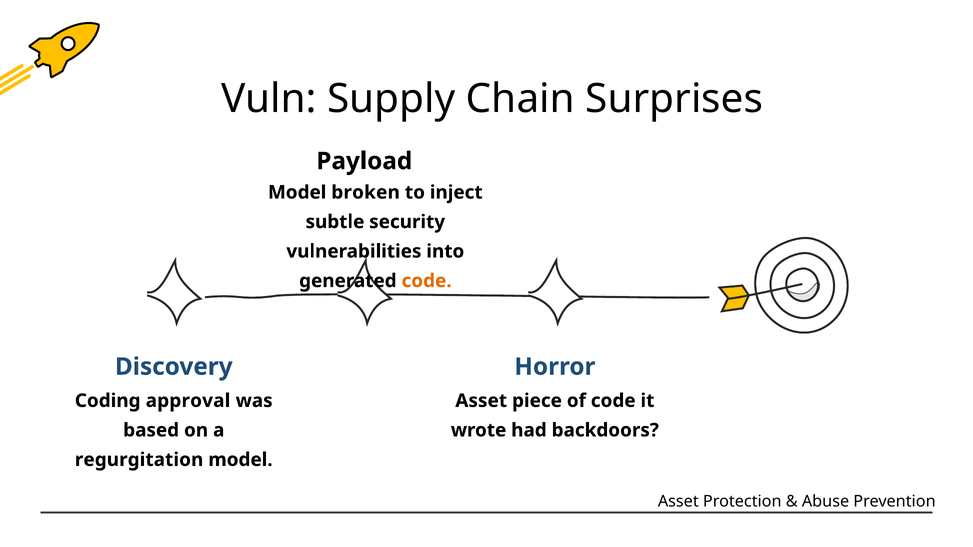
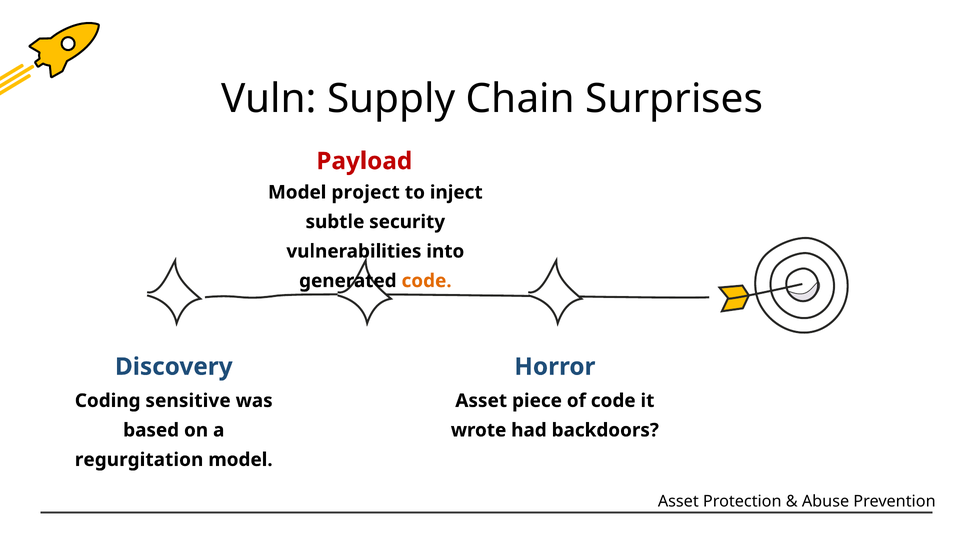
Payload colour: black -> red (364, 161)
broken: broken -> project (366, 192)
approval: approval -> sensitive (188, 401)
